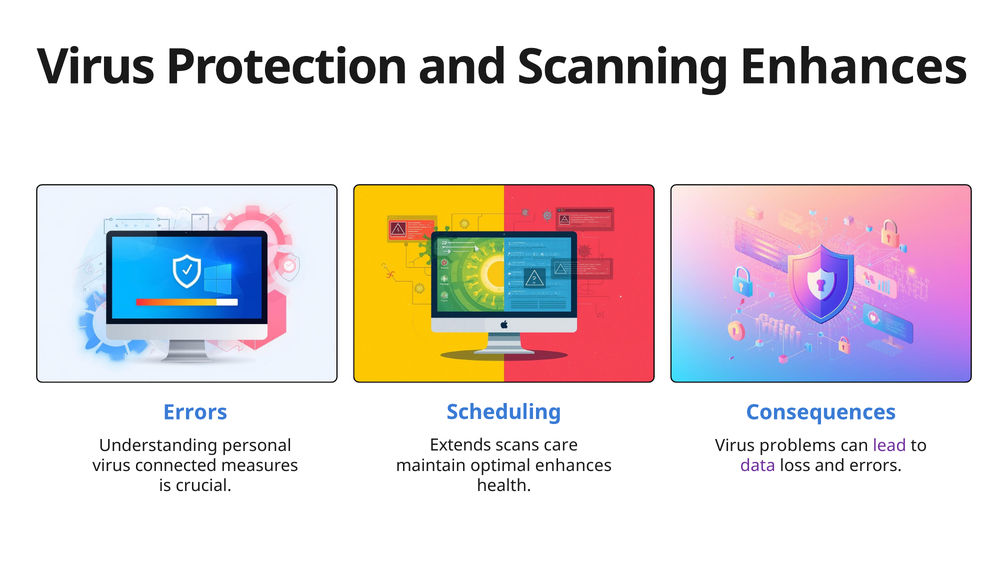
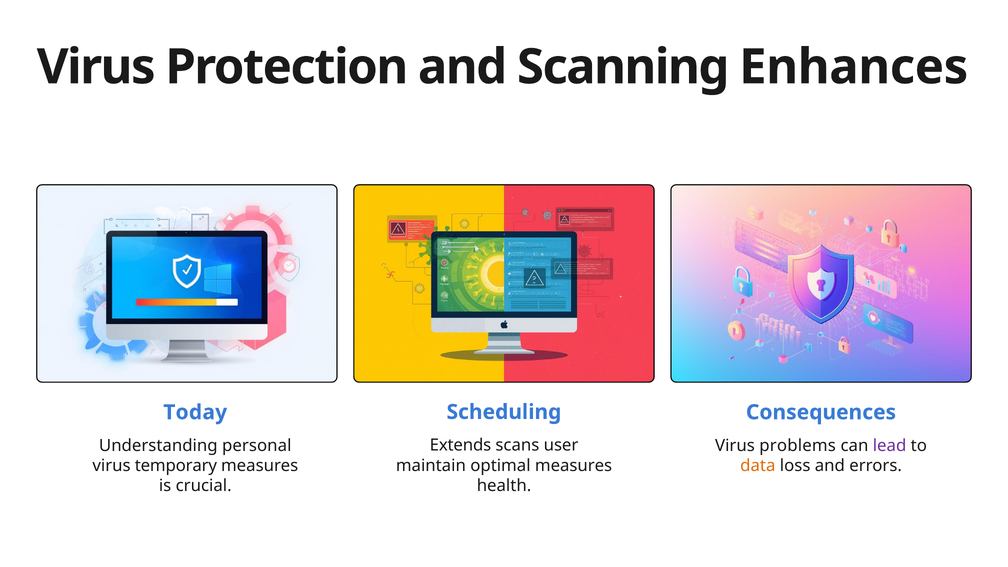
Errors: Errors -> Today (195, 412)
care: care -> user (561, 445)
optimal enhances: enhances -> measures (574, 465)
connected: connected -> temporary (176, 466)
data colour: purple -> orange (758, 466)
